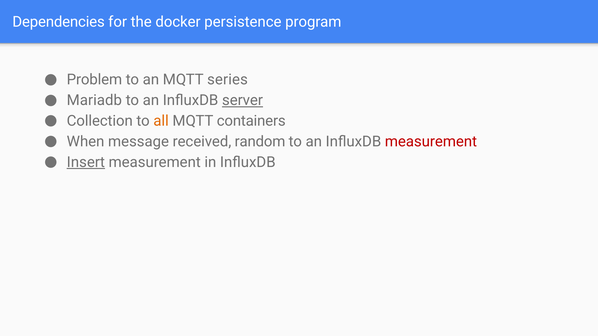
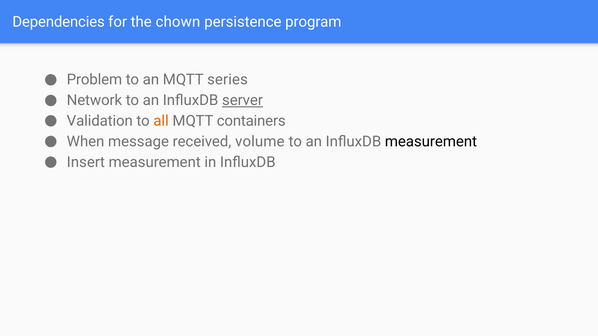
docker: docker -> chown (178, 22)
Mariadb: Mariadb -> Network (94, 100)
Collection: Collection -> Validation (100, 121)
random: random -> volume (260, 142)
measurement colour: red -> black (431, 142)
Insert underline: present -> none (86, 162)
